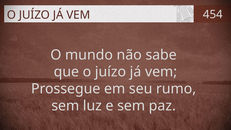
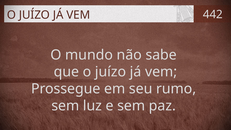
454: 454 -> 442 (213, 14)
